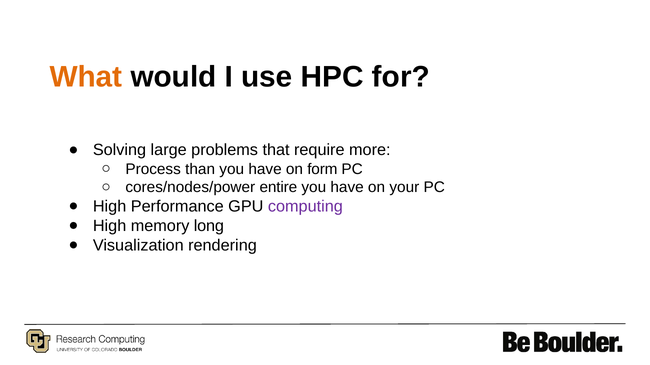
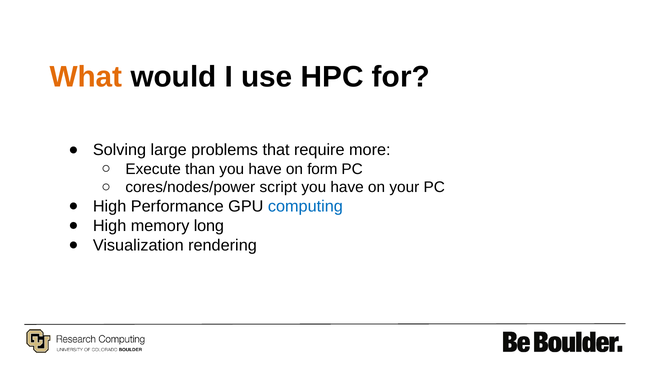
Process: Process -> Execute (153, 169)
entire: entire -> script (278, 188)
computing colour: purple -> blue (305, 207)
